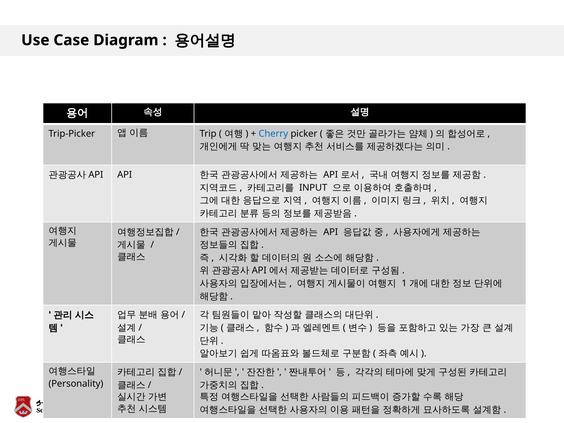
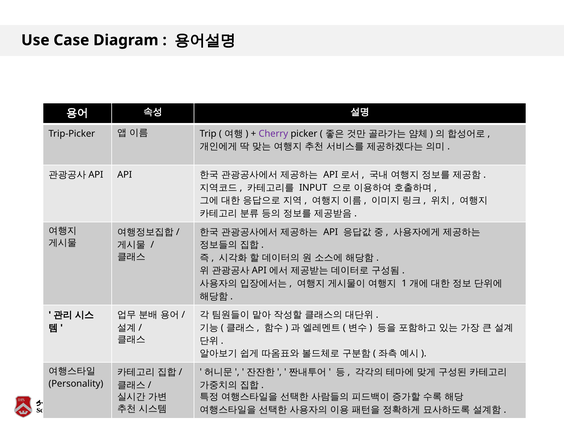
Cherry colour: blue -> purple (273, 134)
